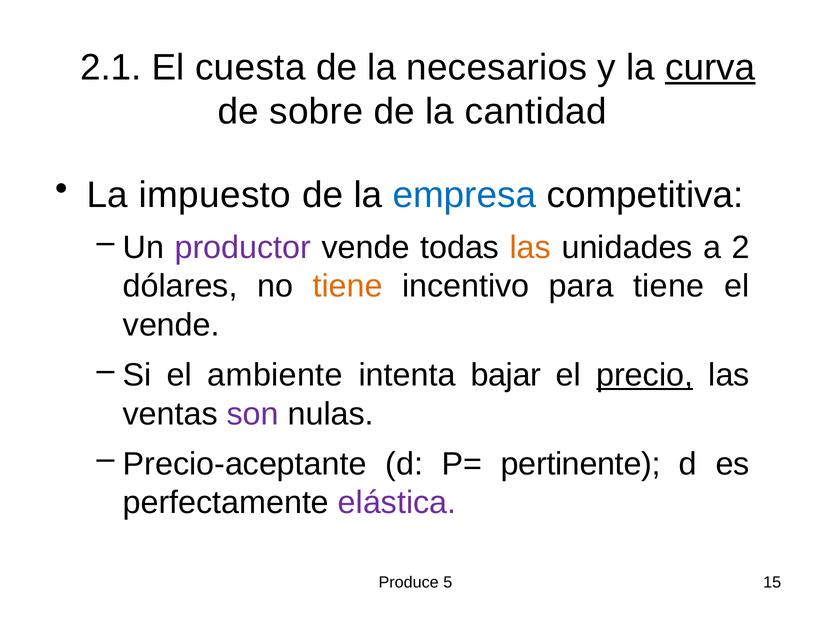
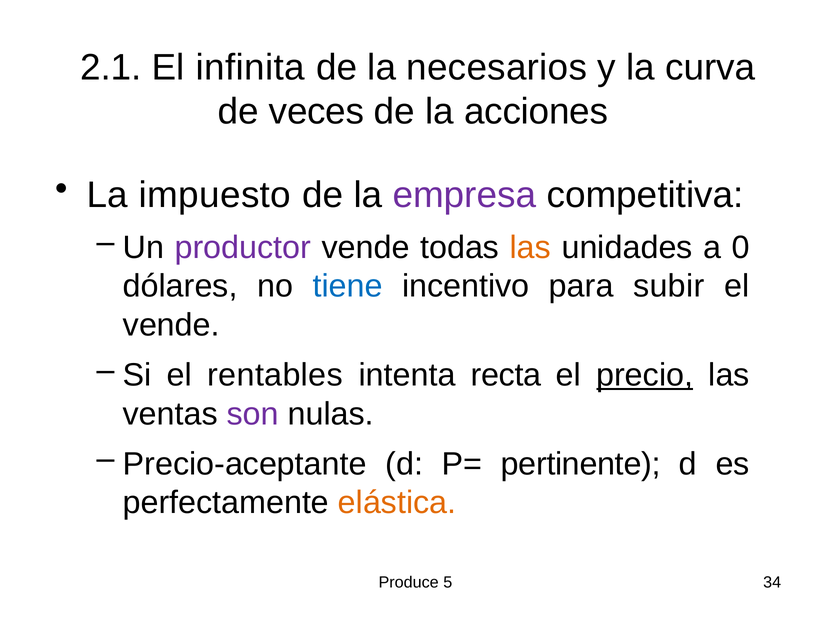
cuesta: cuesta -> infinita (250, 67)
curva underline: present -> none (710, 67)
sobre: sobre -> veces (316, 112)
cantidad: cantidad -> acciones (536, 112)
empresa colour: blue -> purple (464, 195)
2: 2 -> 0 (741, 248)
tiene colour: orange -> blue (348, 286)
para tiene: tiene -> subir (669, 286)
ambiente: ambiente -> rentables (275, 375)
bajar: bajar -> recta (506, 375)
elástica colour: purple -> orange (397, 503)
15: 15 -> 34 (772, 583)
